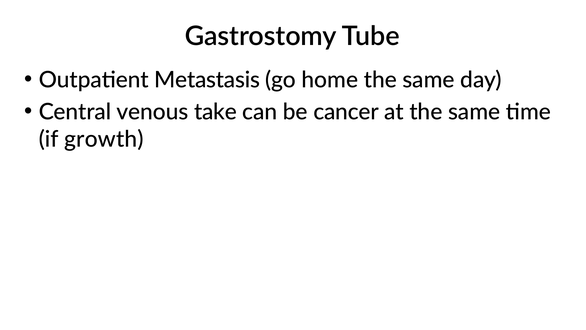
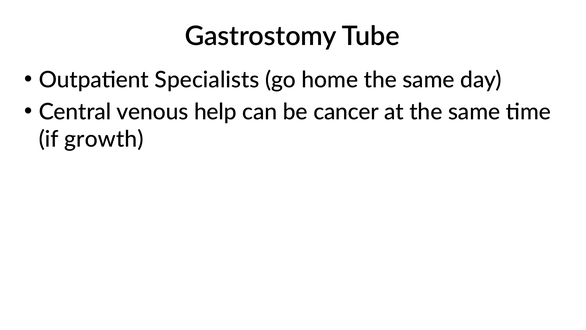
Metastasis: Metastasis -> Specialists (207, 80)
take: take -> help (215, 112)
